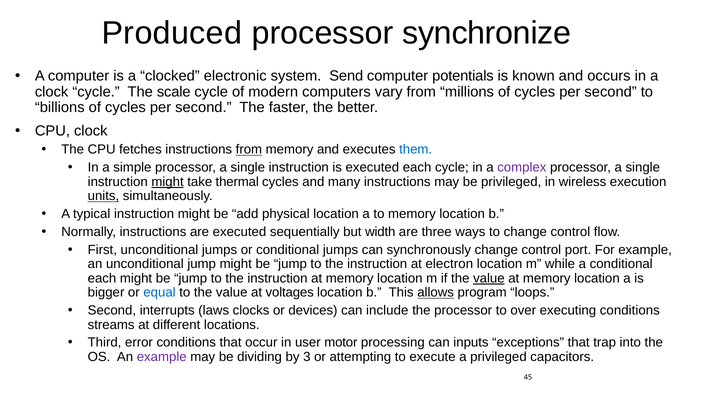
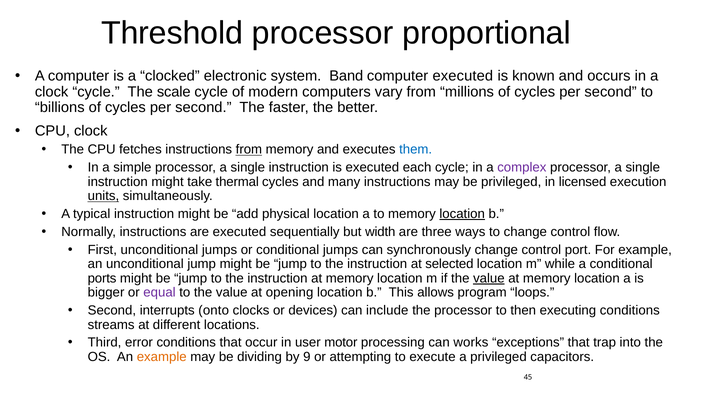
Produced: Produced -> Threshold (172, 33)
synchronize: synchronize -> proportional (487, 33)
Send: Send -> Band (346, 76)
computer potentials: potentials -> executed (463, 76)
might underline: present -> none (168, 182)
wireless: wireless -> licensed (583, 182)
location underline: none -> present (462, 214)
electron: electron -> selected (449, 264)
each: each -> ports (102, 278)
equal colour: blue -> purple (160, 293)
voltages: voltages -> opening (290, 293)
allows underline: present -> none (436, 293)
laws: laws -> onto (214, 310)
over: over -> then (523, 310)
inputs: inputs -> works (471, 343)
example colour: purple -> orange (162, 357)
3: 3 -> 9 (307, 357)
